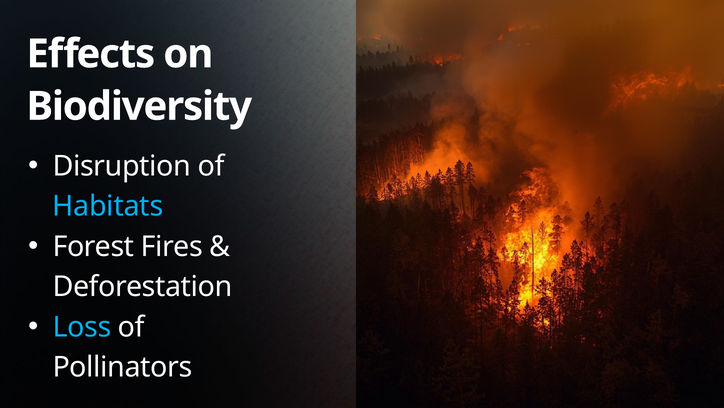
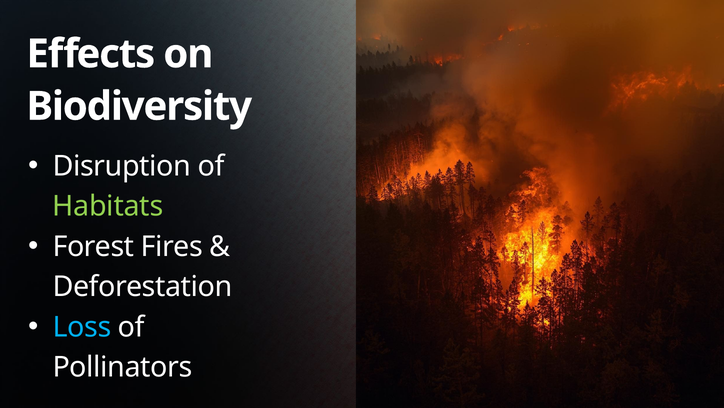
Habitats colour: light blue -> light green (108, 206)
